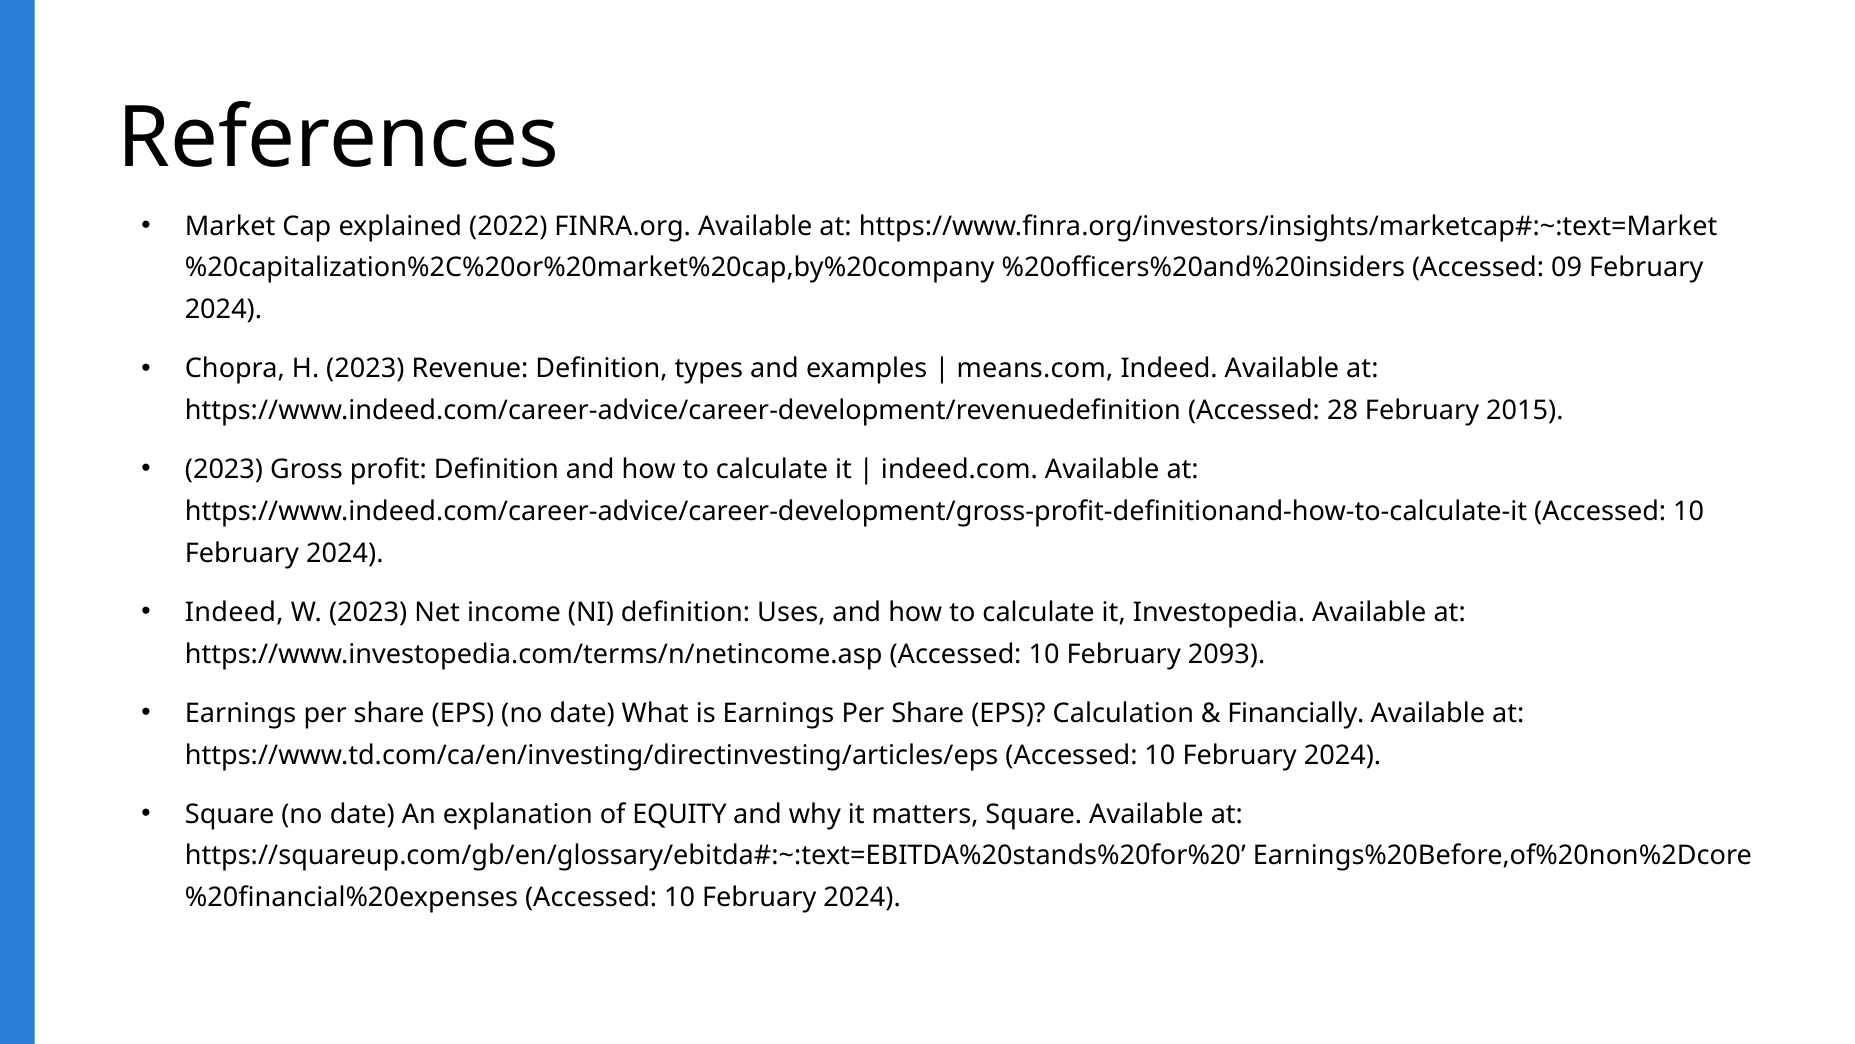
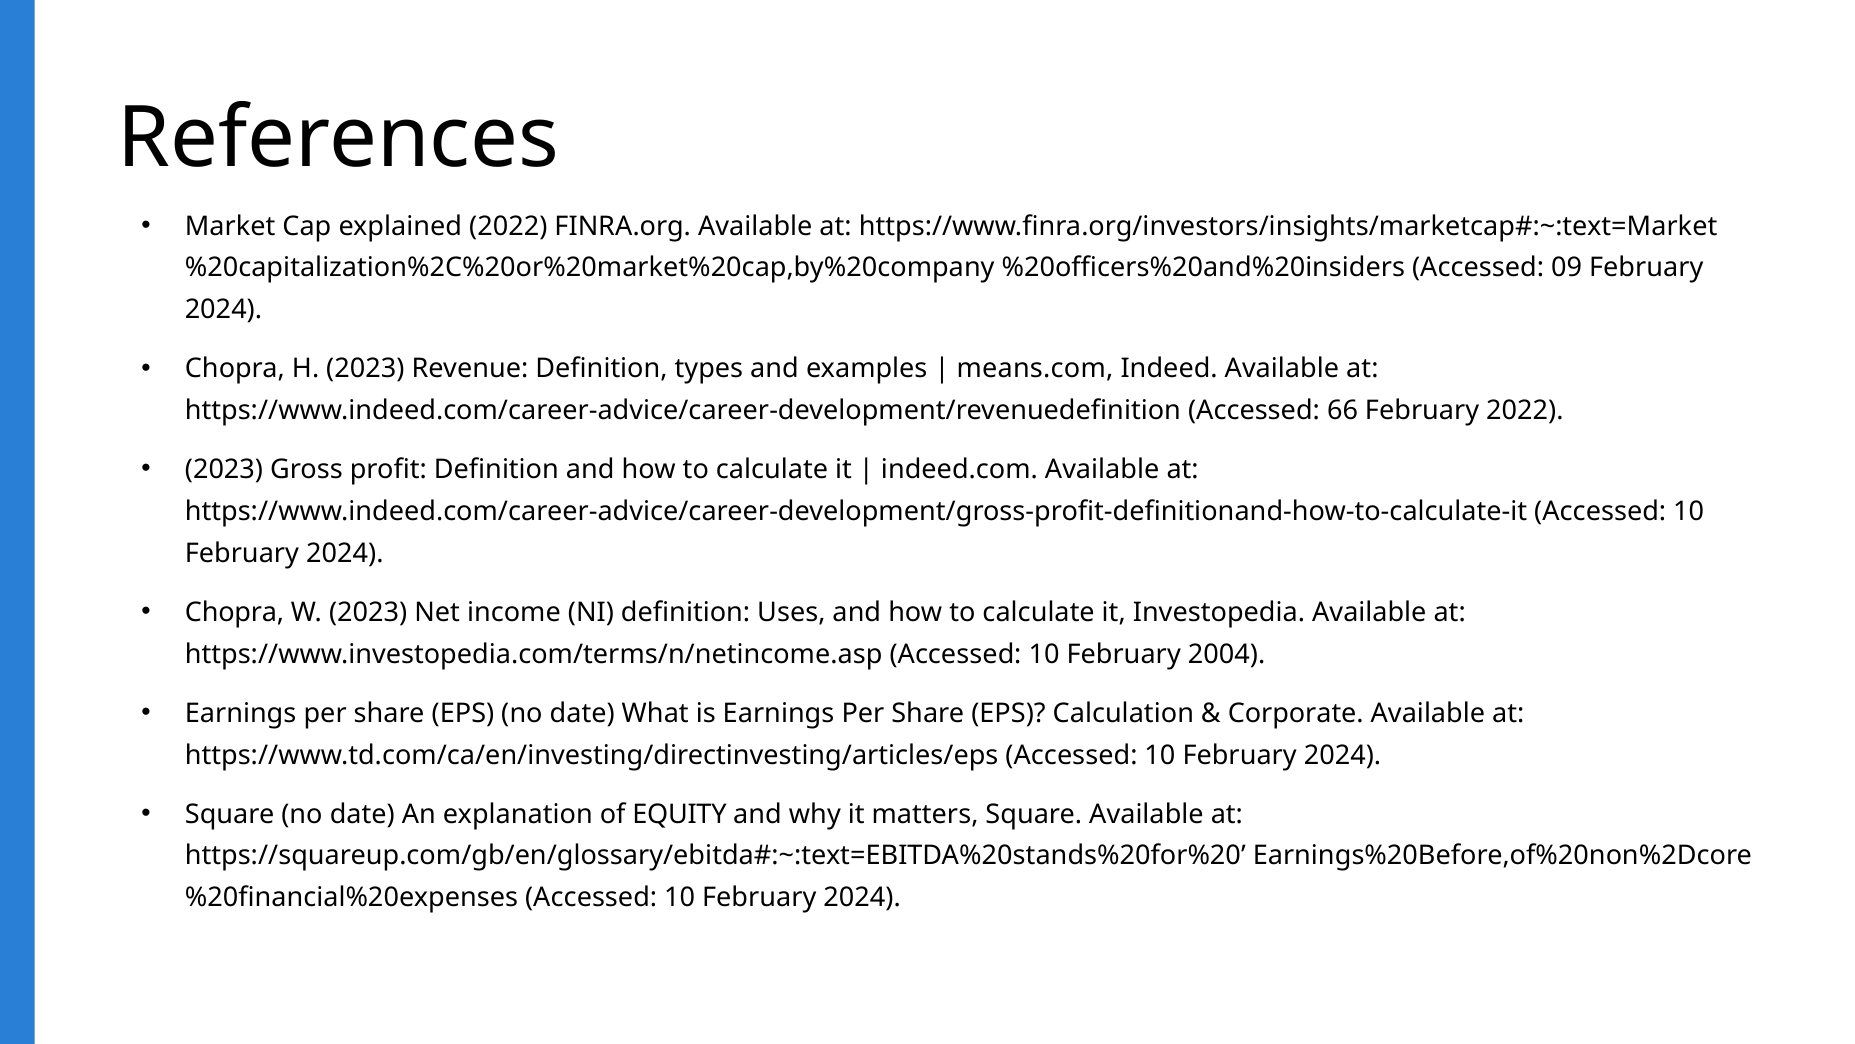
28: 28 -> 66 (1343, 410)
February 2015: 2015 -> 2022 (1525, 410)
Indeed: Indeed -> Chopra (235, 612)
2093: 2093 -> 2004 (1227, 654)
Financially: Financially -> Corporate (1296, 713)
